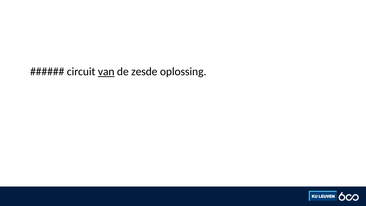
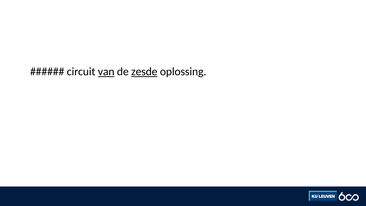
zesde underline: none -> present (144, 72)
